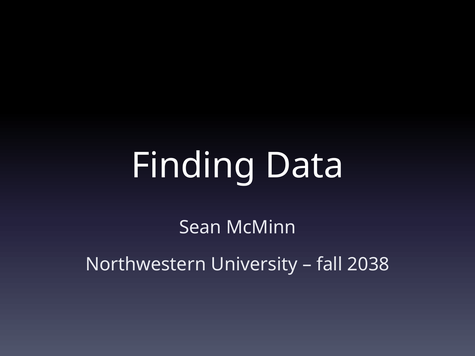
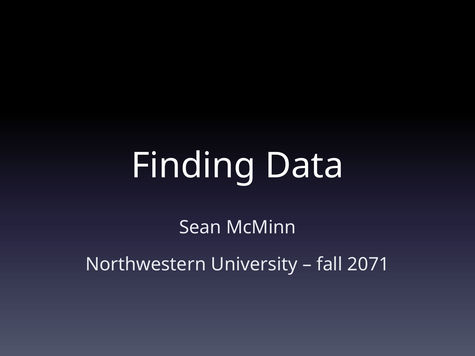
2038: 2038 -> 2071 (368, 265)
